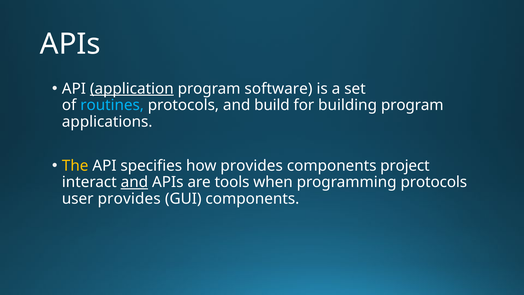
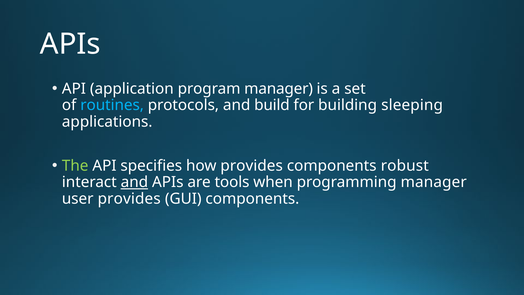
application underline: present -> none (132, 89)
program software: software -> manager (279, 89)
building program: program -> sleeping (412, 105)
The colour: yellow -> light green (75, 166)
project: project -> robust (405, 166)
programming protocols: protocols -> manager (434, 182)
